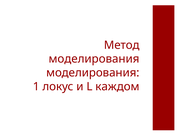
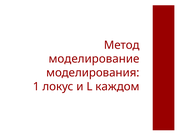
моделирования: моделирования -> моделирование (94, 59)
